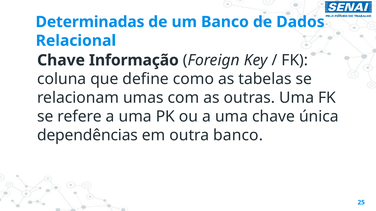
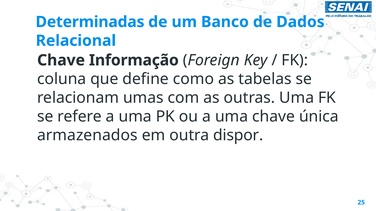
dependências: dependências -> armazenados (87, 136)
outra banco: banco -> dispor (238, 136)
